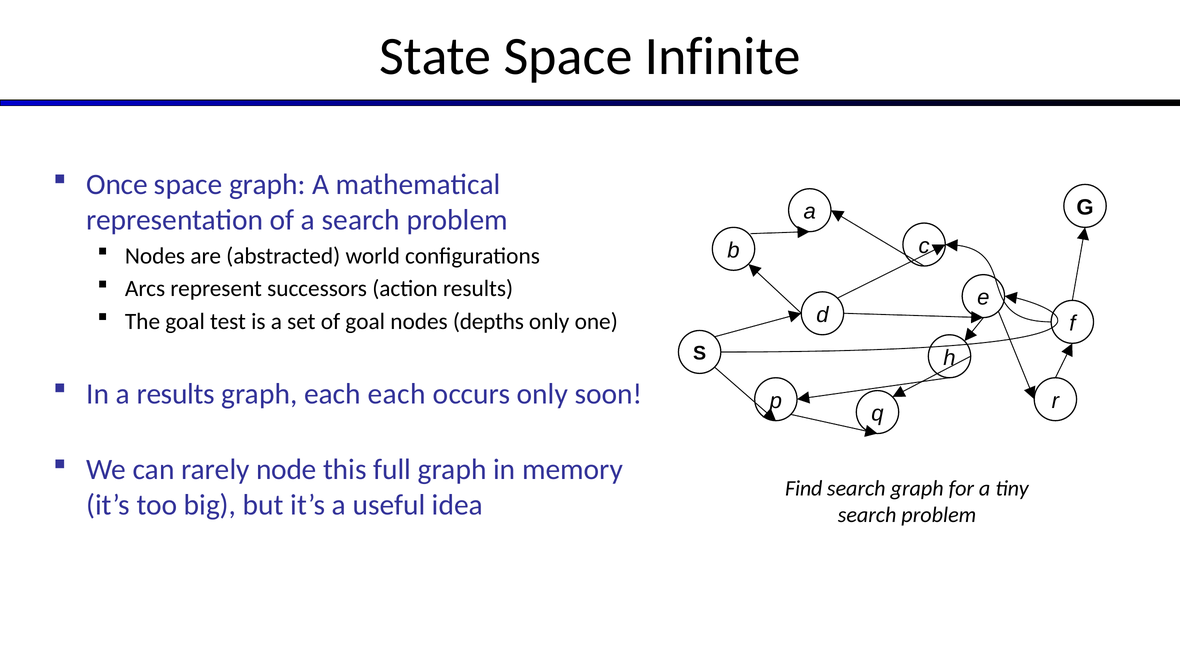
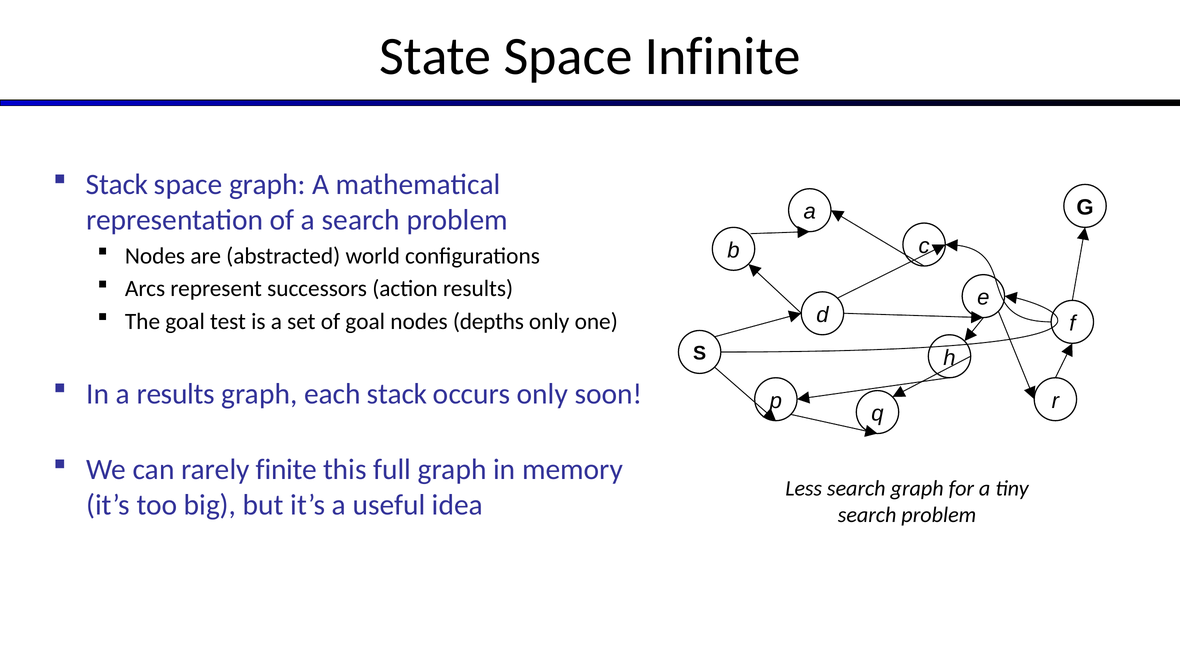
Once: Once -> Stack (117, 185)
each each: each -> stack (397, 394)
node: node -> finite (286, 469)
Find: Find -> Less (804, 488)
